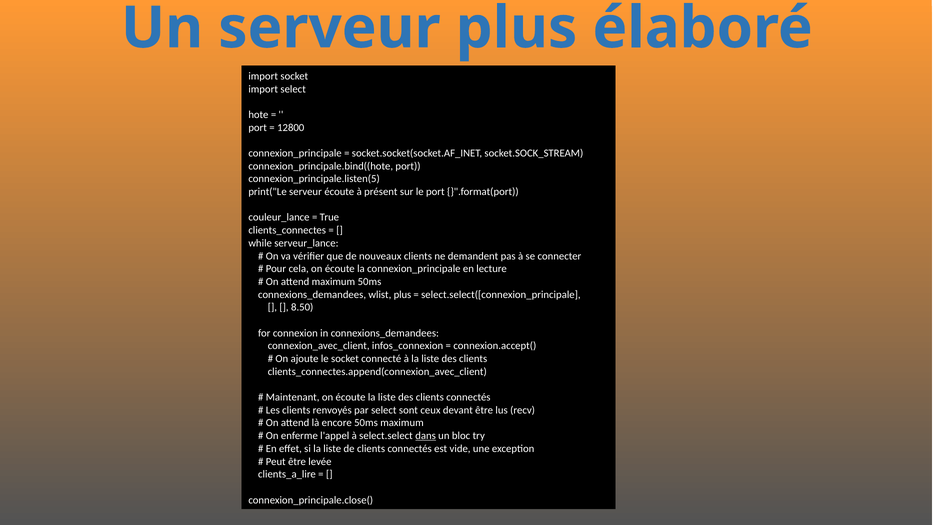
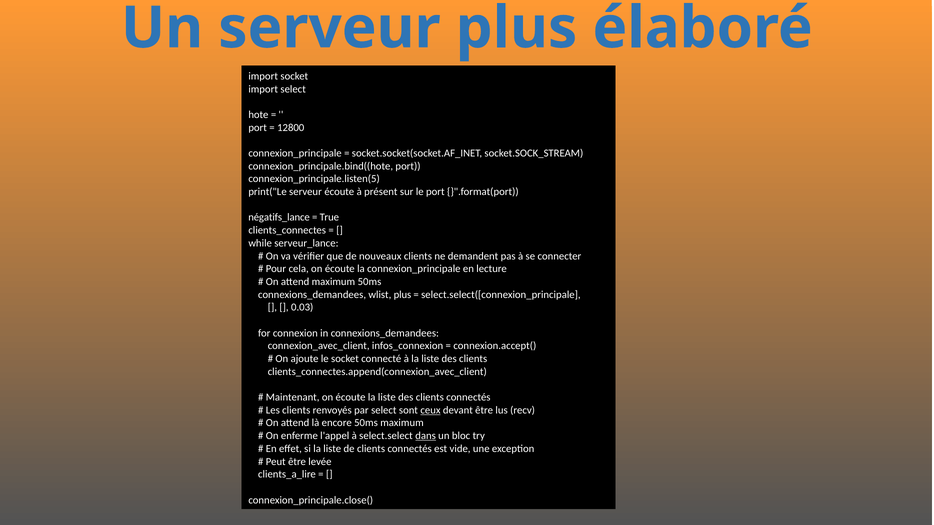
couleur_lance: couleur_lance -> négatifs_lance (279, 218)
8.50: 8.50 -> 0.03 (302, 308)
ceux underline: none -> present (430, 410)
